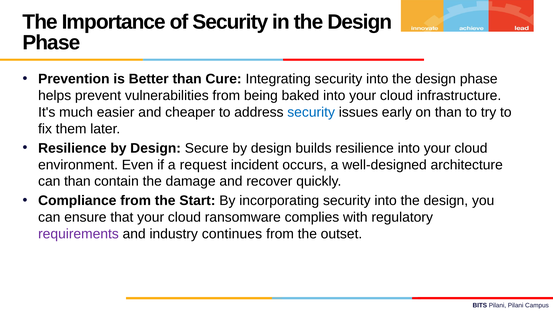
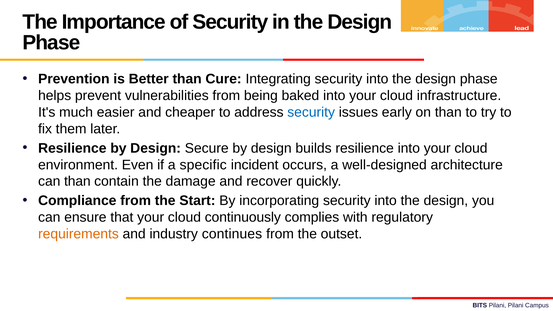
request: request -> specific (203, 165)
ransomware: ransomware -> continuously (243, 217)
requirements colour: purple -> orange (78, 234)
